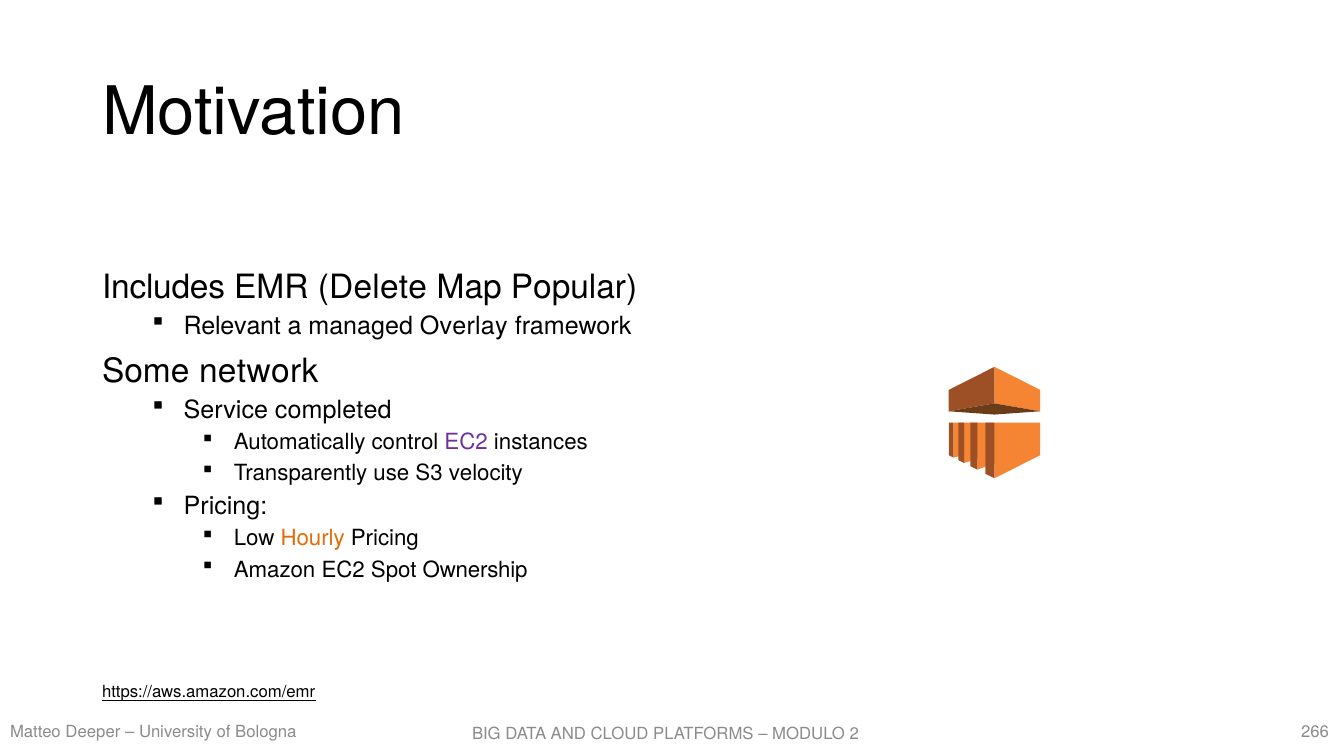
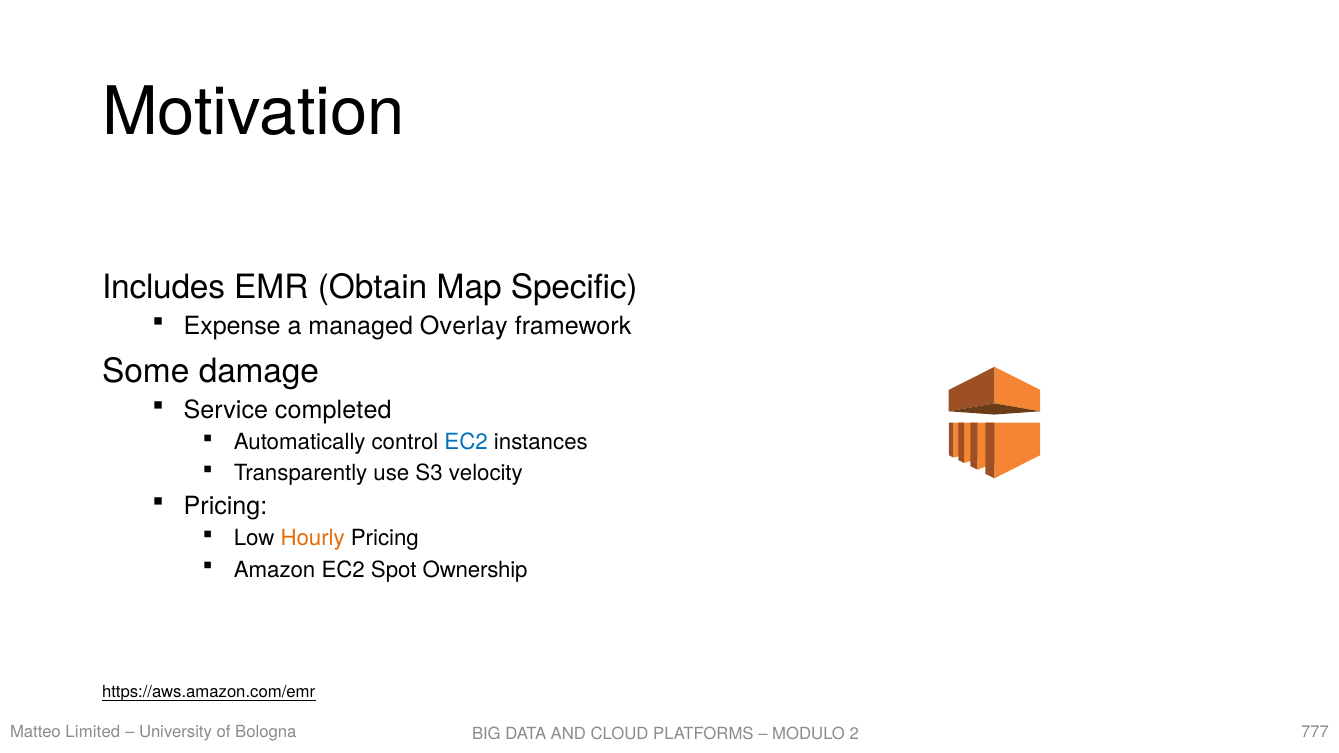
Delete: Delete -> Obtain (373, 287)
Popular: Popular -> Specific (574, 287)
Relevant: Relevant -> Expense (232, 326)
network: network -> damage (259, 371)
EC2 colour: purple -> blue (466, 443)
Deeper: Deeper -> Limited (93, 732)
266: 266 -> 777 (1315, 732)
